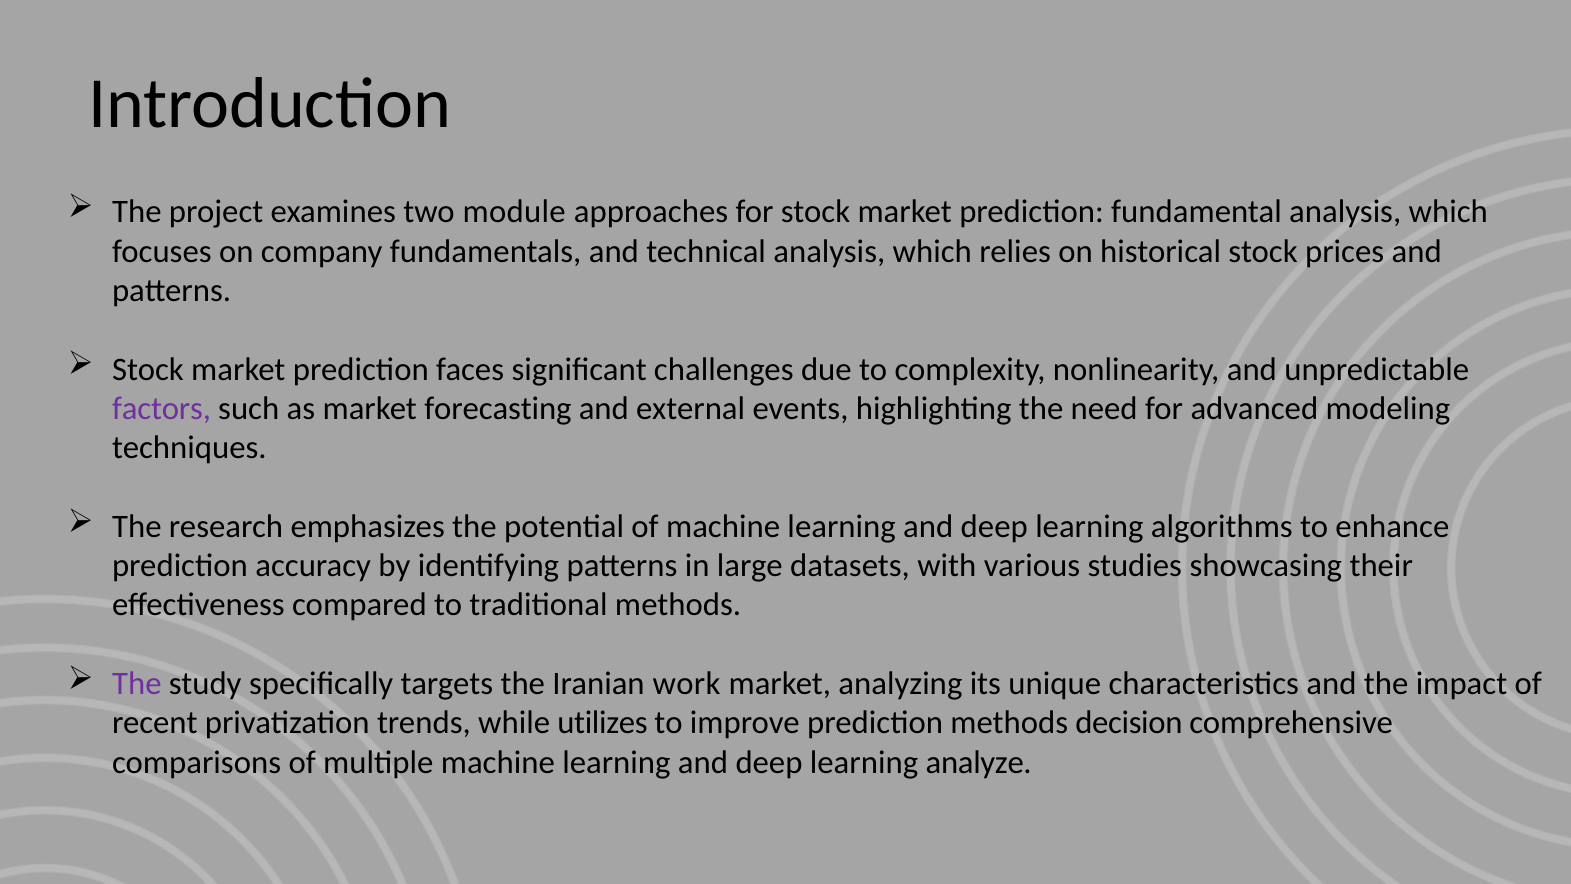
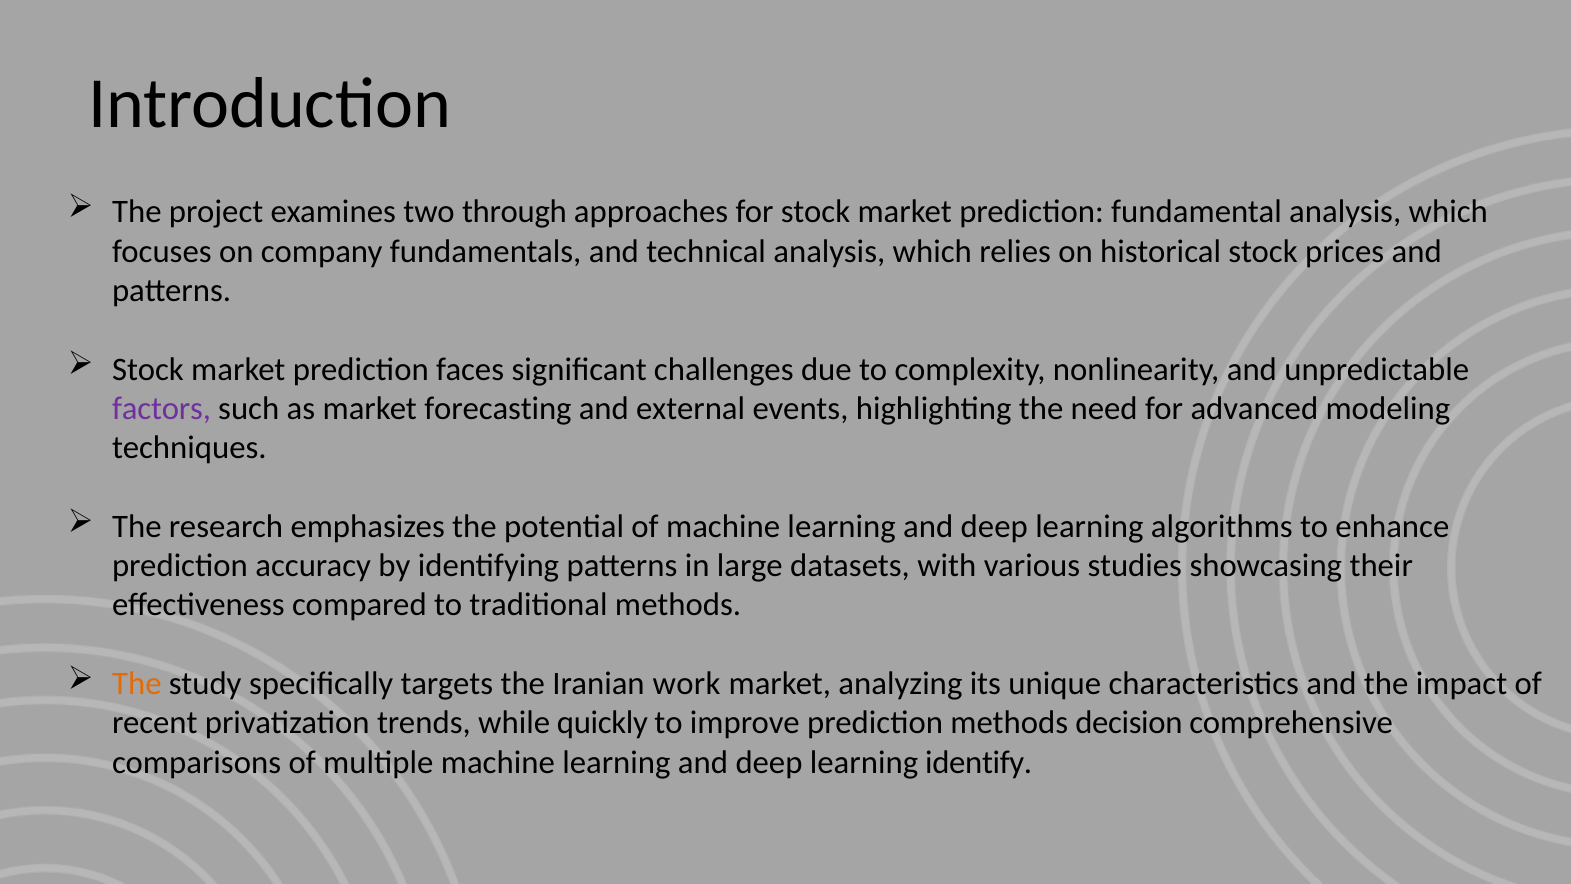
module: module -> through (514, 212)
The colour: purple -> orange (137, 684)
utilizes: utilizes -> quickly (602, 723)
analyze: analyze -> identify (979, 762)
